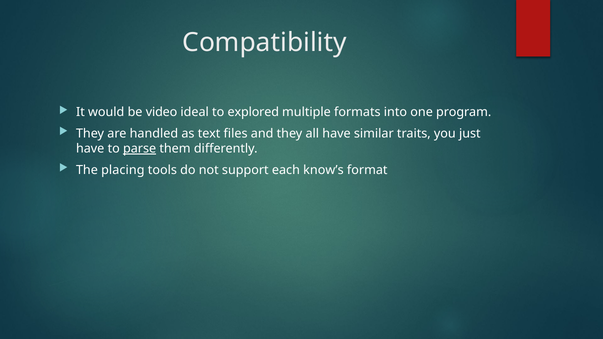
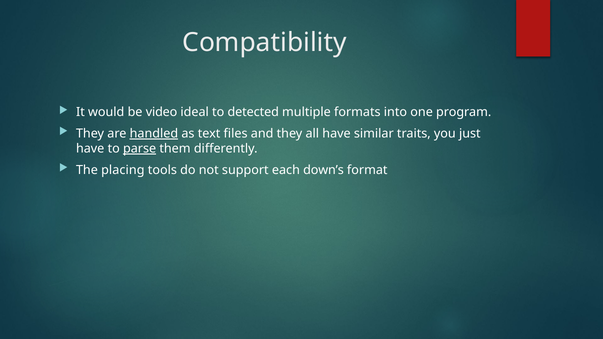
explored: explored -> detected (253, 112)
handled underline: none -> present (154, 134)
know’s: know’s -> down’s (323, 170)
